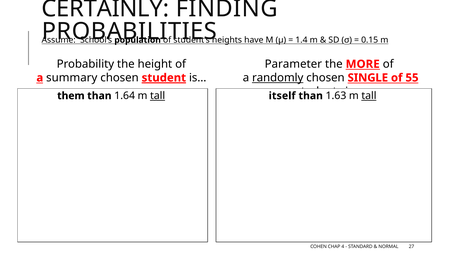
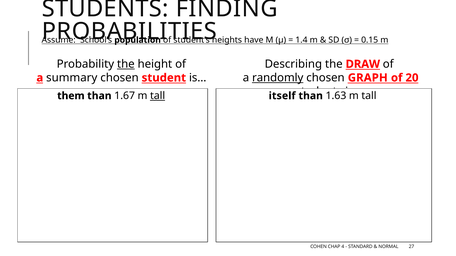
CERTAINLY: CERTAINLY -> STUDENTS (105, 9)
the underline: none -> present (126, 64)
Parameter: Parameter -> Describing (293, 64)
MORE: MORE -> DRAW (363, 64)
SINGLE: SINGLE -> GRAPH (368, 78)
55: 55 -> 20 (412, 78)
student underline: present -> none (164, 78)
1.64: 1.64 -> 1.67 (125, 96)
tall underline: present -> none (369, 96)
